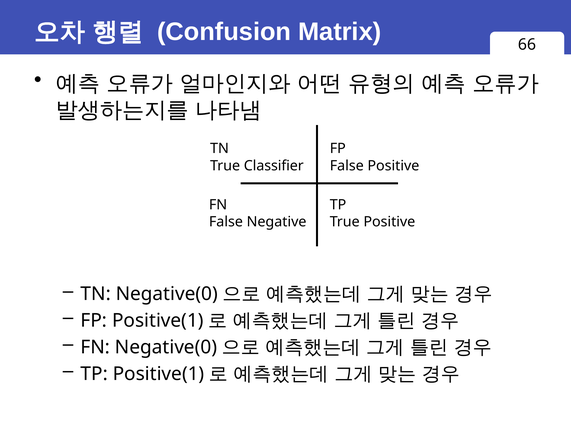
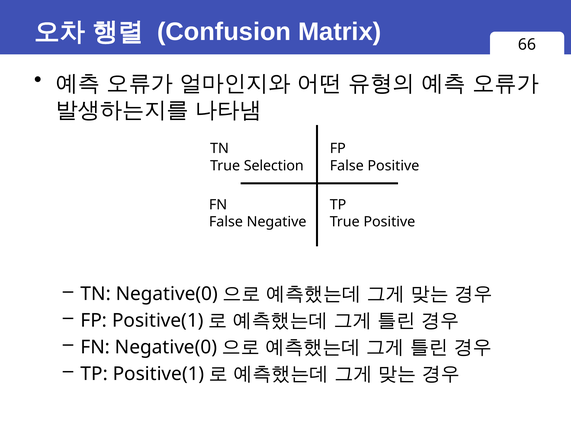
Classifier: Classifier -> Selection (274, 166)
